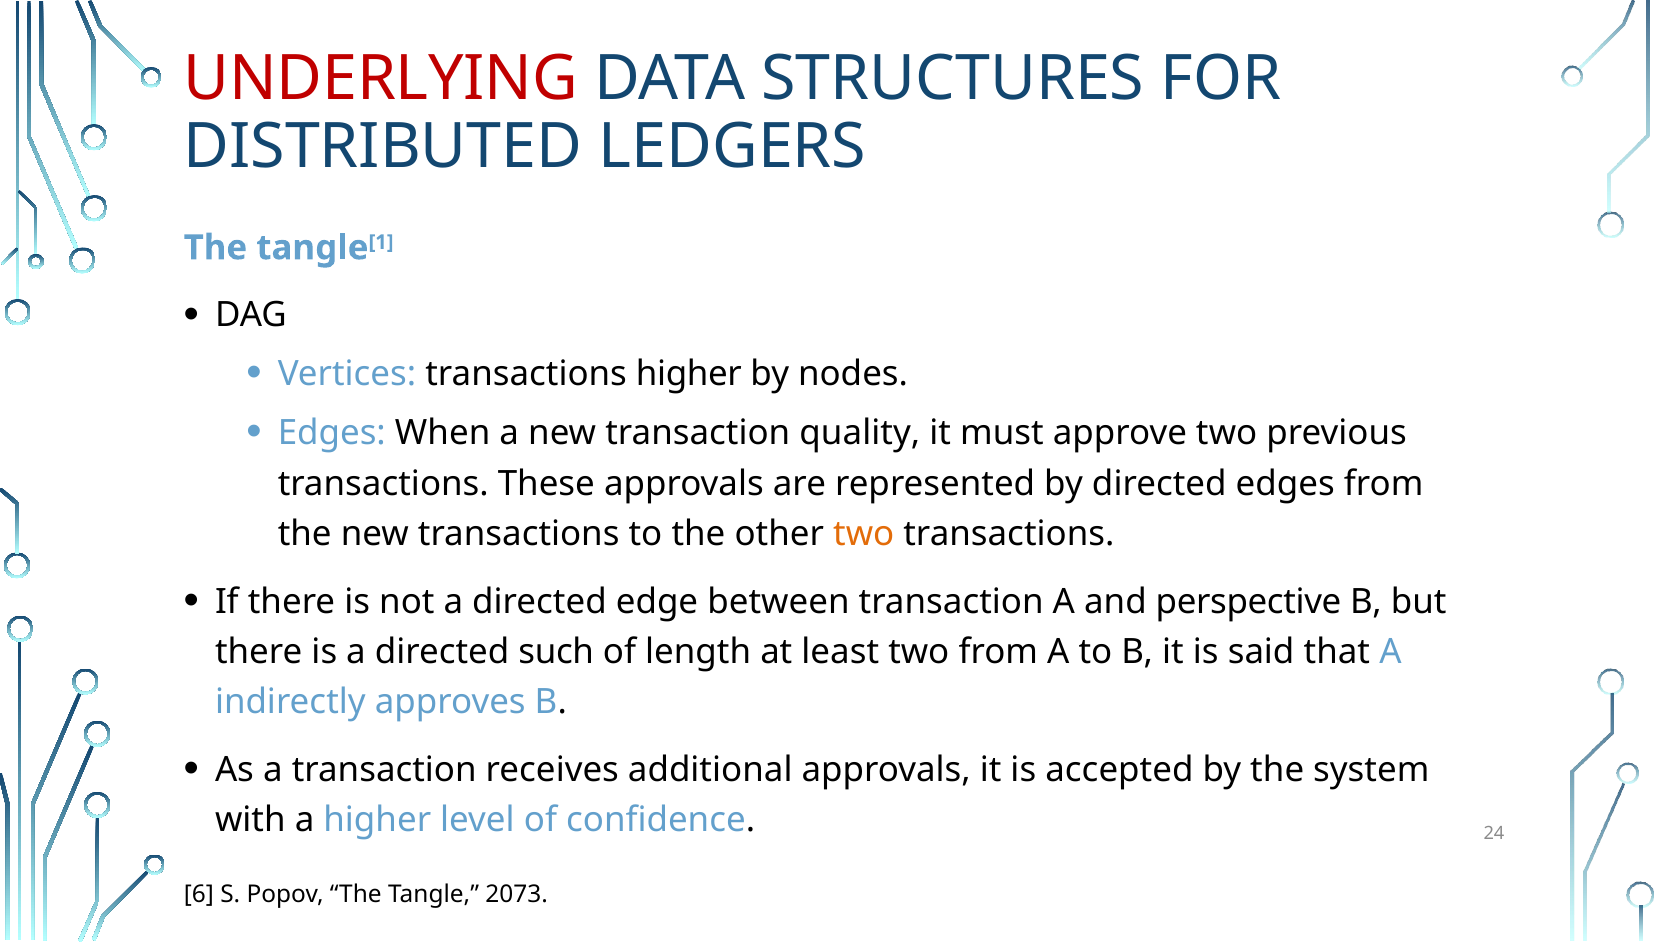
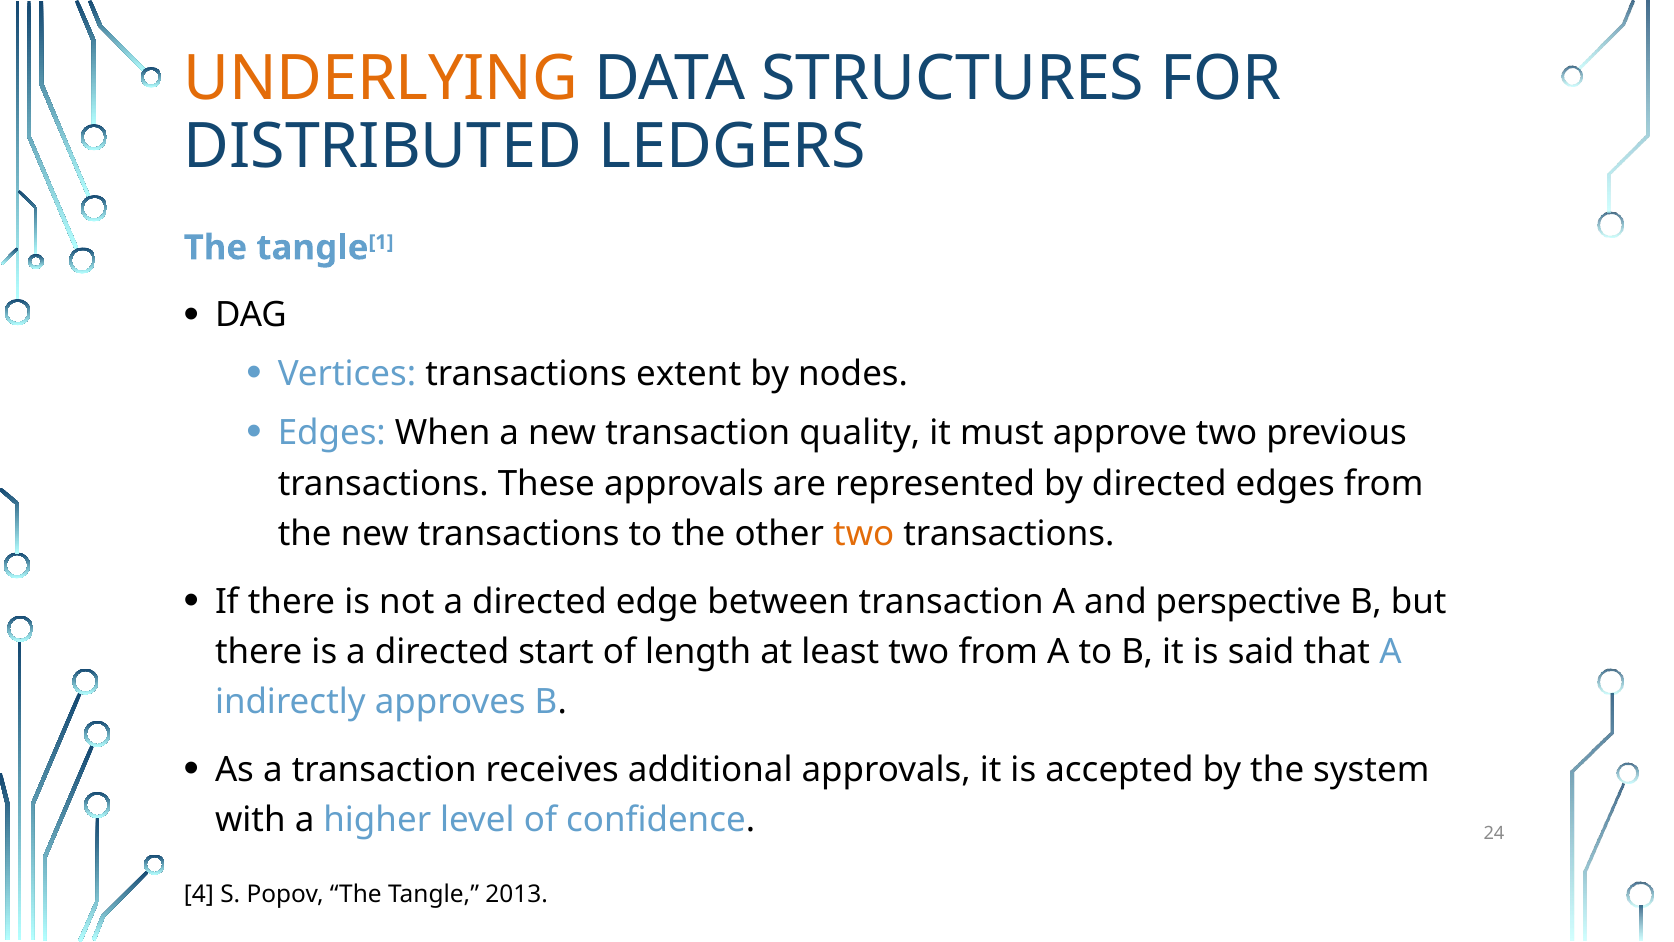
UNDERLYING colour: red -> orange (381, 79)
transactions higher: higher -> extent (689, 374)
such: such -> start (556, 651)
6: 6 -> 4 (199, 894)
2073: 2073 -> 2013 (517, 894)
